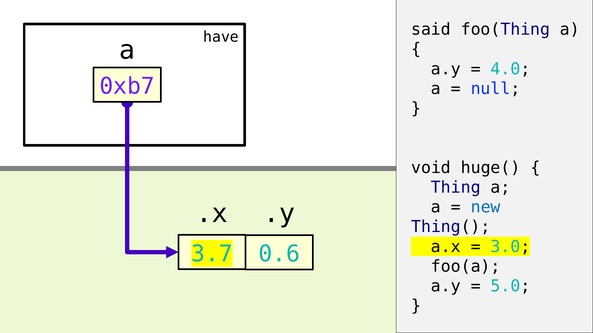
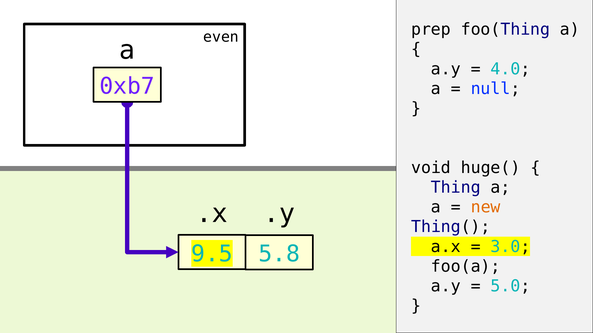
said: said -> prep (431, 29)
have: have -> even (221, 37)
new colour: blue -> orange (486, 207)
3.7: 3.7 -> 9.5 (212, 254)
0.6: 0.6 -> 5.8 (279, 254)
